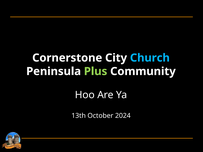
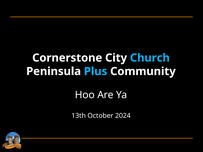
Plus colour: light green -> light blue (96, 71)
